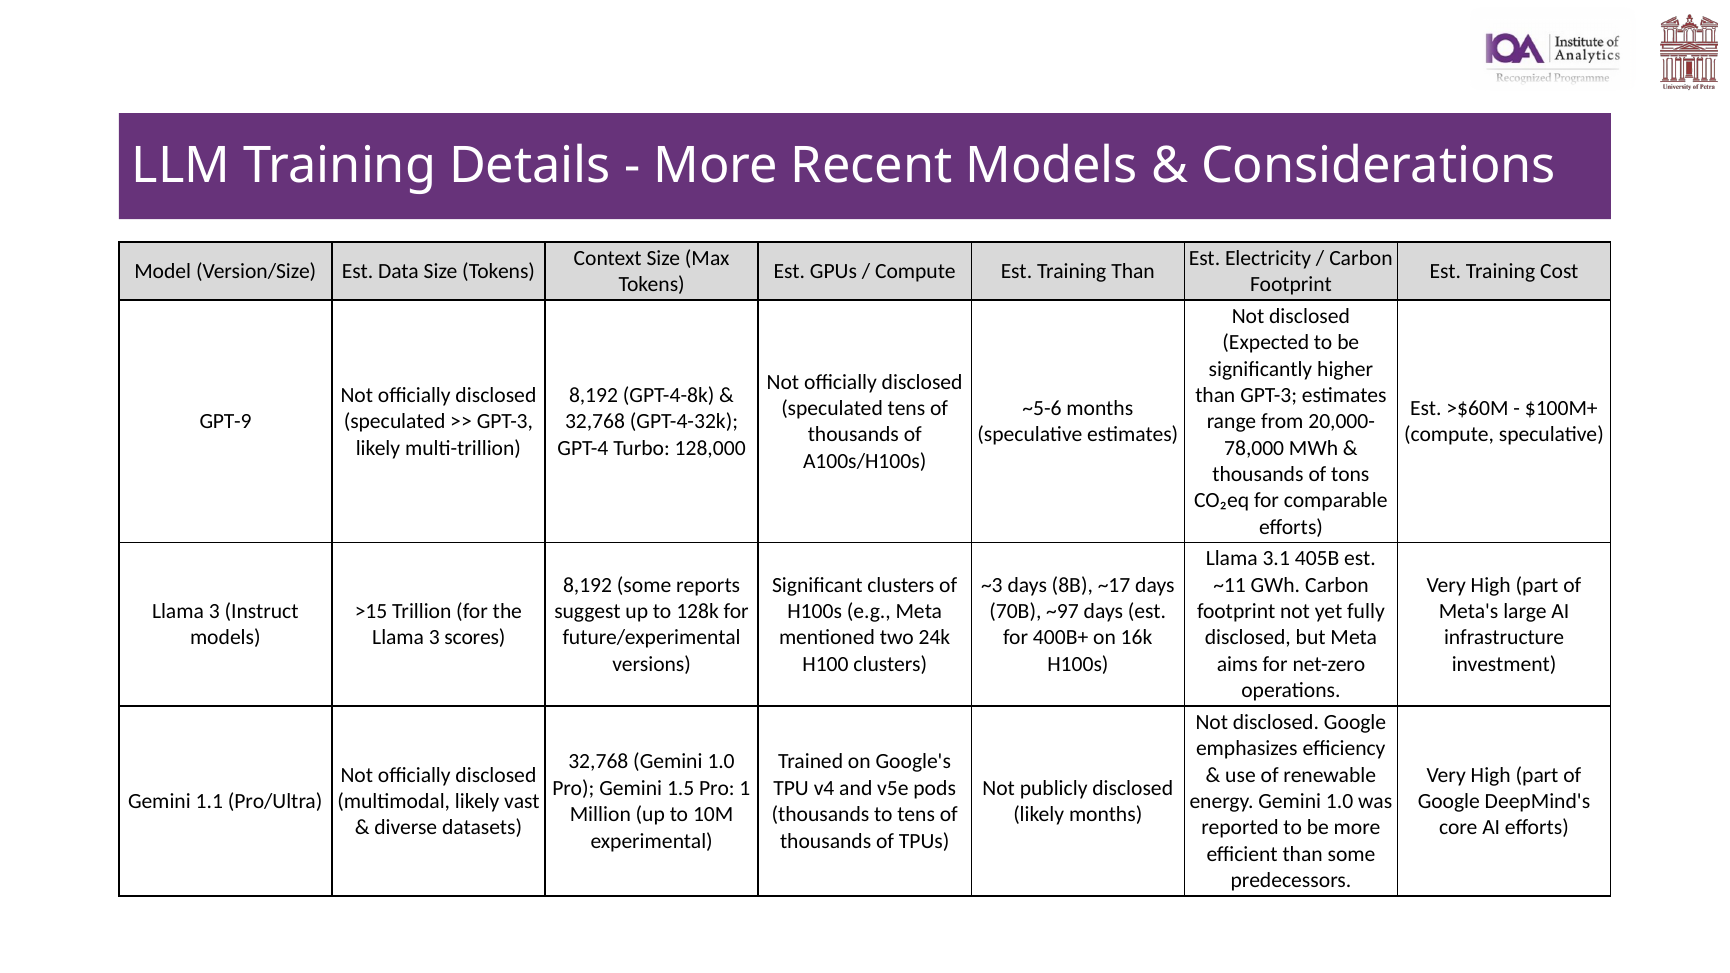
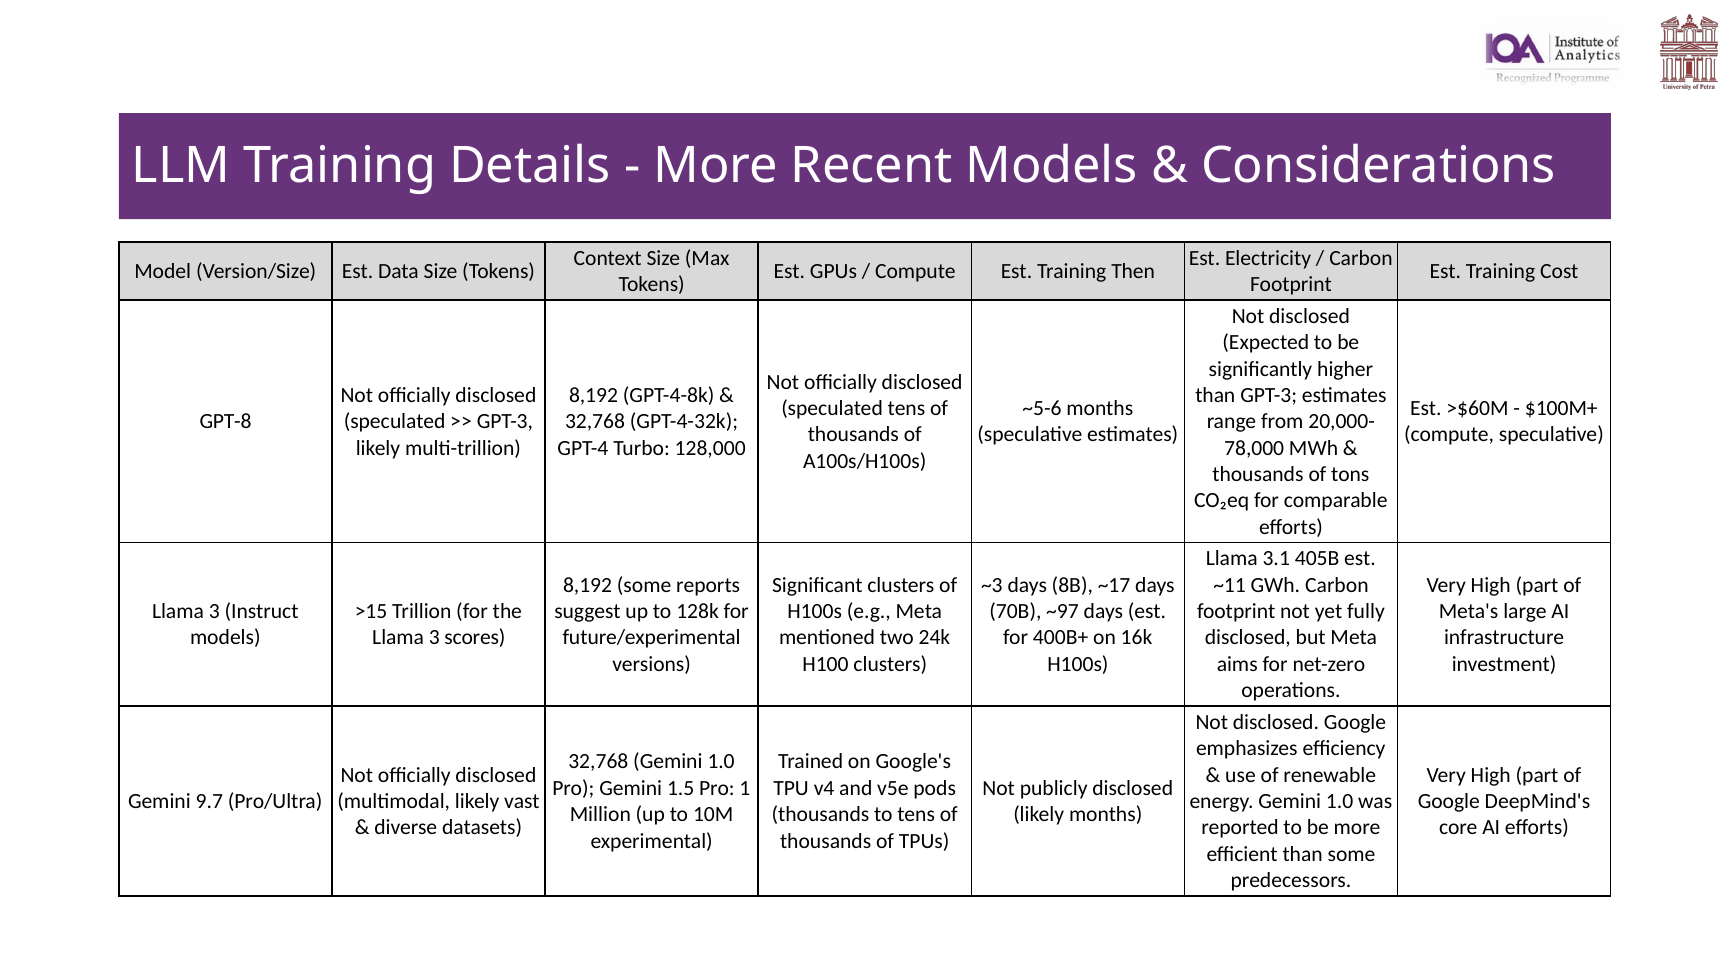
Training Than: Than -> Then (1133, 271)
GPT-9: GPT-9 -> GPT-8 (226, 422)
1.1: 1.1 -> 9.7 (209, 801)
